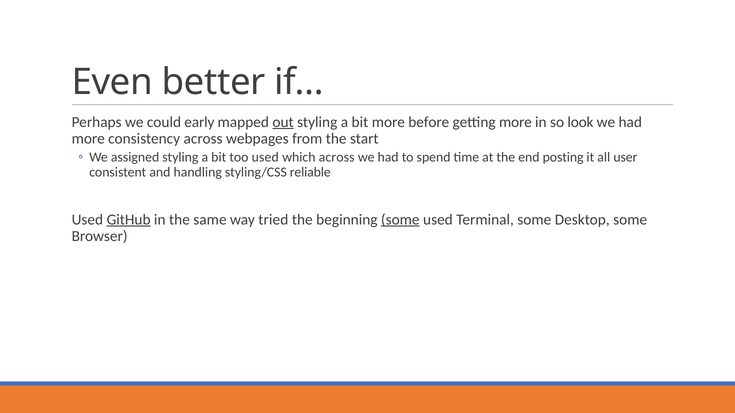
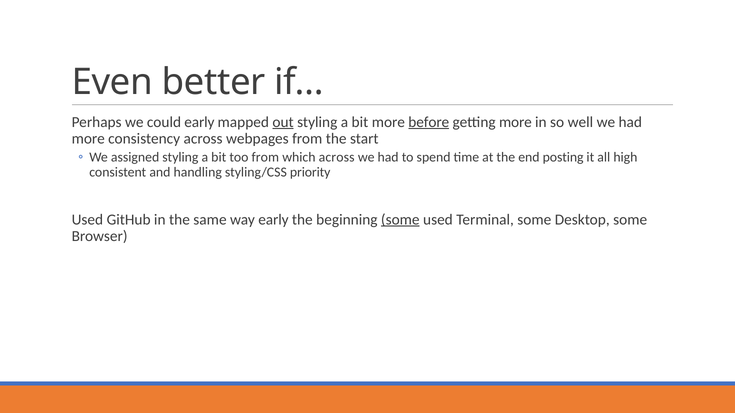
before underline: none -> present (429, 122)
look: look -> well (580, 122)
too used: used -> from (265, 158)
user: user -> high (625, 158)
reliable: reliable -> priority (310, 172)
GitHub underline: present -> none (129, 220)
way tried: tried -> early (273, 220)
